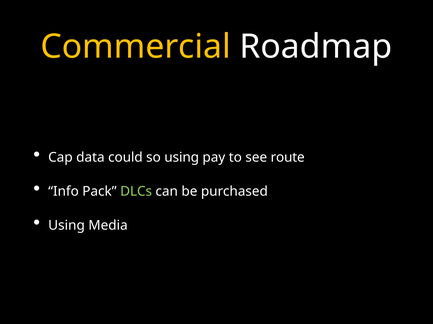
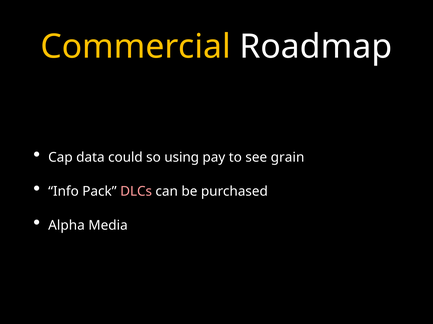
route: route -> grain (288, 158)
DLCs colour: light green -> pink (136, 192)
Using: Using -> Alpha (67, 226)
